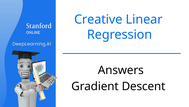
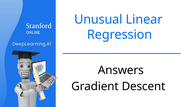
Creative: Creative -> Unusual (98, 19)
